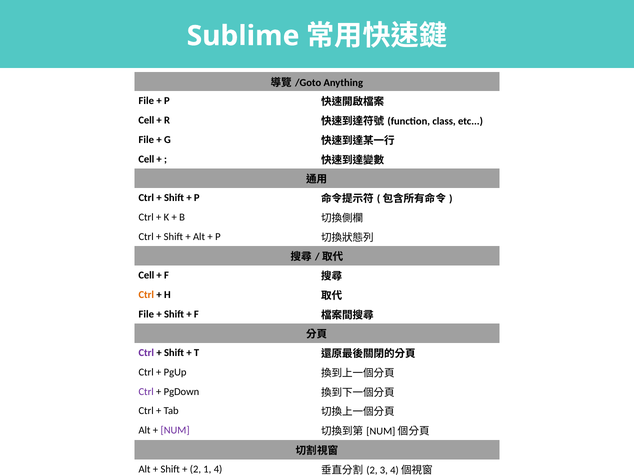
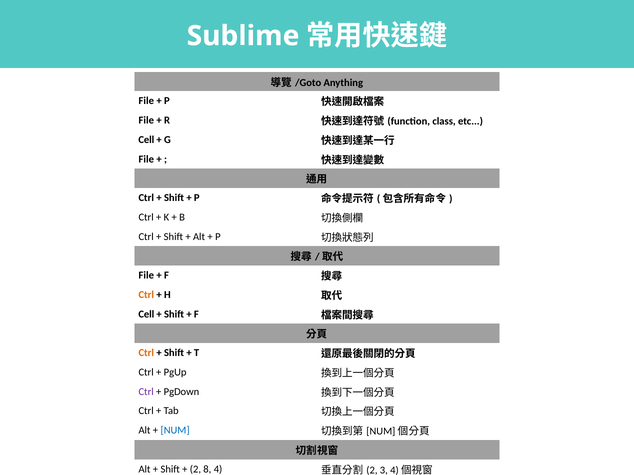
Cell: Cell -> File (146, 120)
File: File -> Cell (146, 140)
Cell: Cell -> File (146, 159)
Cell: Cell -> File (146, 276)
File: File -> Cell (146, 314)
Ctrl colour: purple -> orange (146, 353)
NUM colour: purple -> blue (175, 431)
2 1: 1 -> 8 (207, 470)
